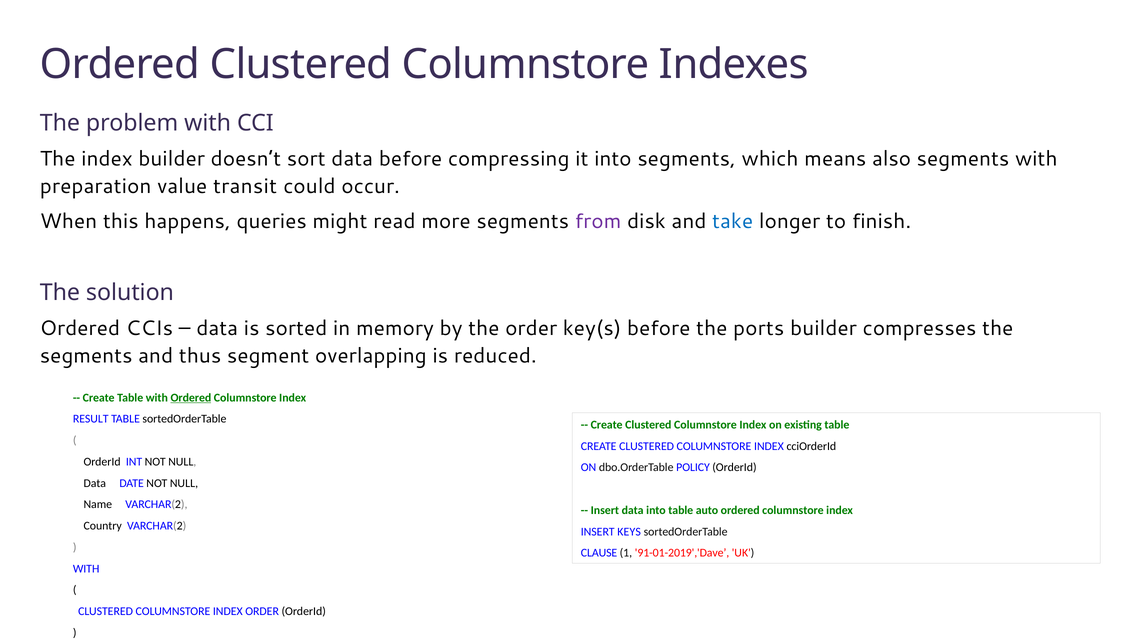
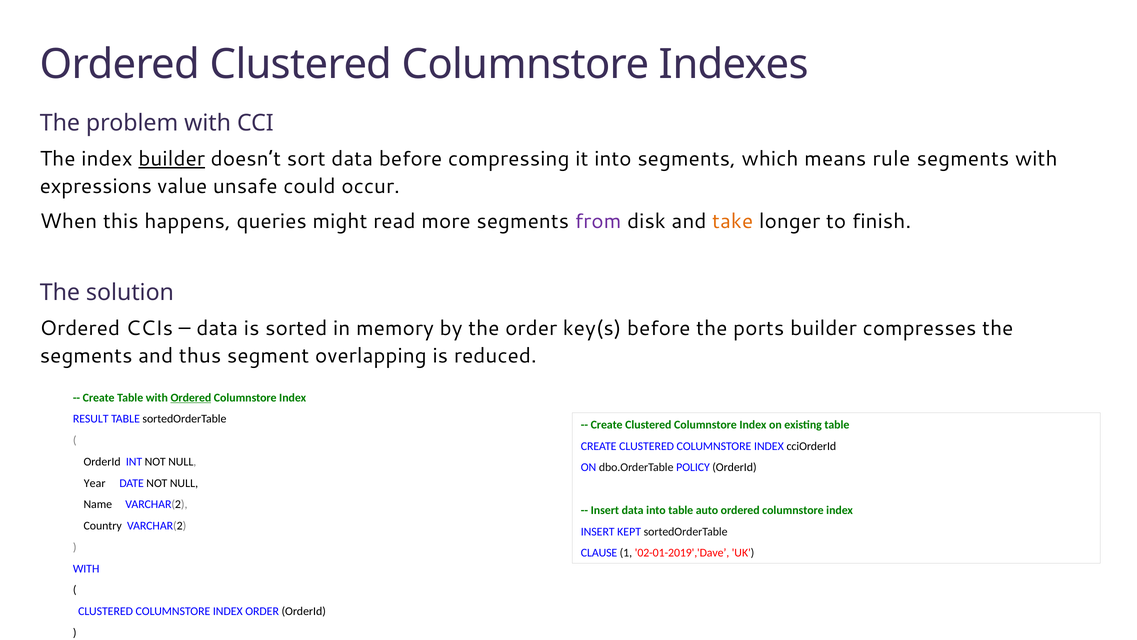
builder underline: none -> present (172, 159)
also: also -> rule (891, 159)
preparation: preparation -> expressions (96, 186)
transit: transit -> unsafe (245, 186)
take colour: blue -> orange (733, 221)
Data: Data -> Year (95, 483)
KEYS: KEYS -> KEPT (629, 531)
91-01-2019','Dave: 91-01-2019','Dave -> 02-01-2019','Dave (682, 553)
